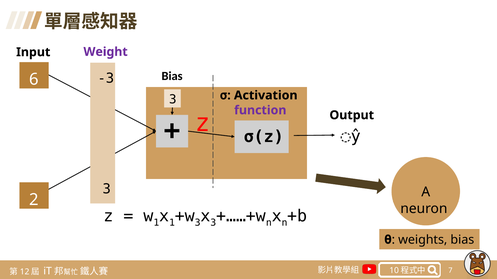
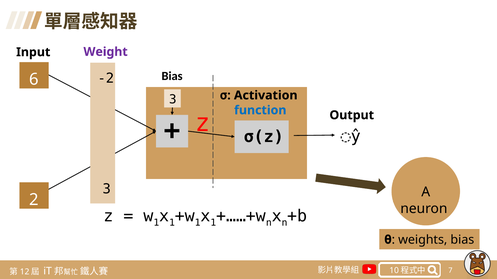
-3: -3 -> -2 (106, 78)
function colour: purple -> blue (260, 110)
3: 3 -> 1 (198, 223)
3: 3 -> 1 (213, 223)
